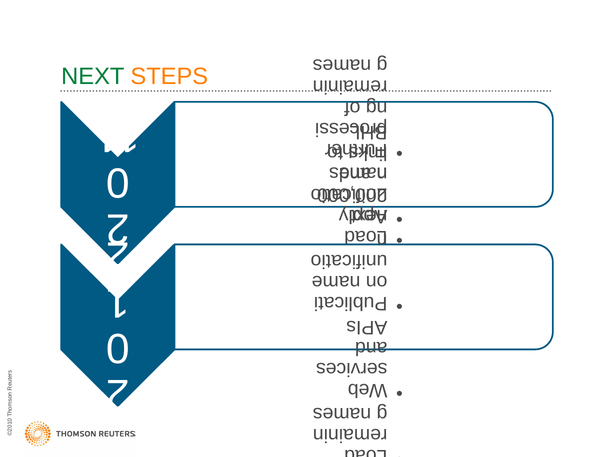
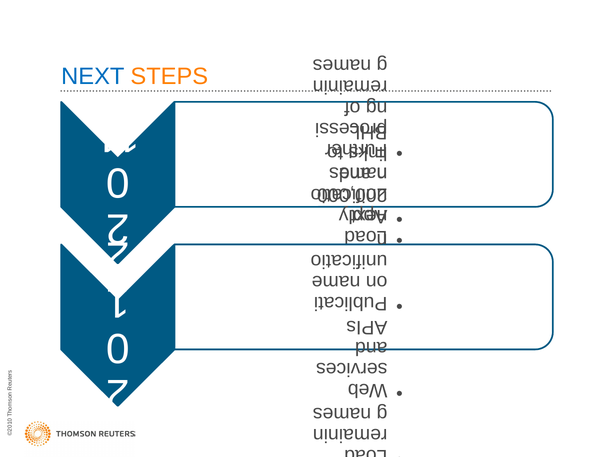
NEXT colour: green -> blue (93, 77)
